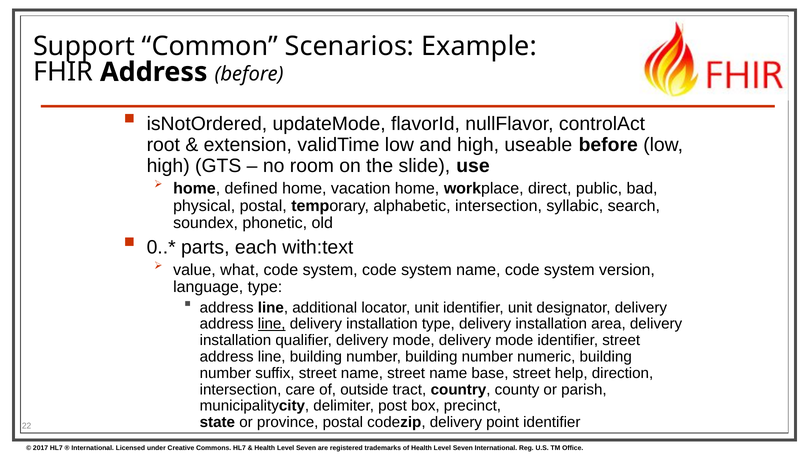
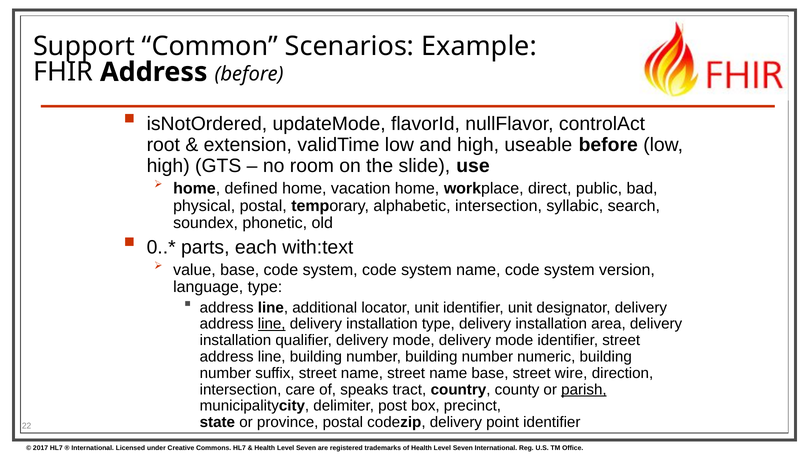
value what: what -> base (240, 270)
help: help -> wire (571, 373)
outside: outside -> speaks (364, 390)
parish underline: none -> present (584, 390)
